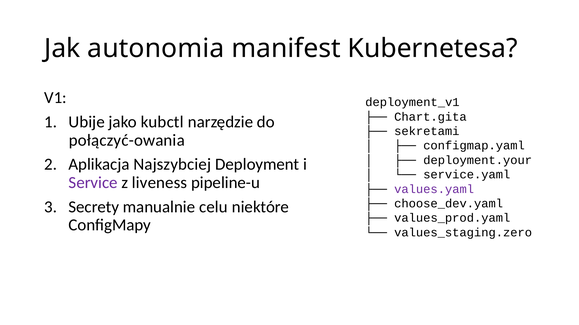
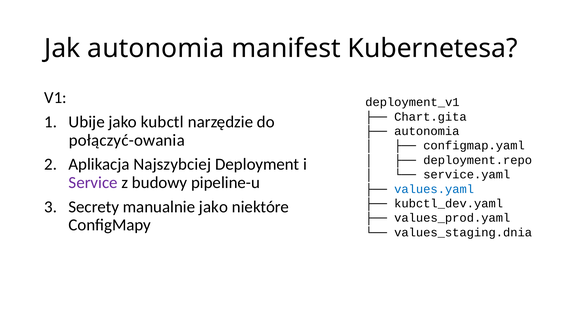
sekretami: sekretami -> autonomia (427, 132)
deployment.your: deployment.your -> deployment.repo (478, 160)
liveness: liveness -> budowy (160, 183)
values.yaml colour: purple -> blue (434, 189)
choose_dev.yaml: choose_dev.yaml -> kubctl_dev.yaml (449, 204)
manualnie celu: celu -> jako (213, 207)
values_staging.zero: values_staging.zero -> values_staging.dnia (463, 233)
